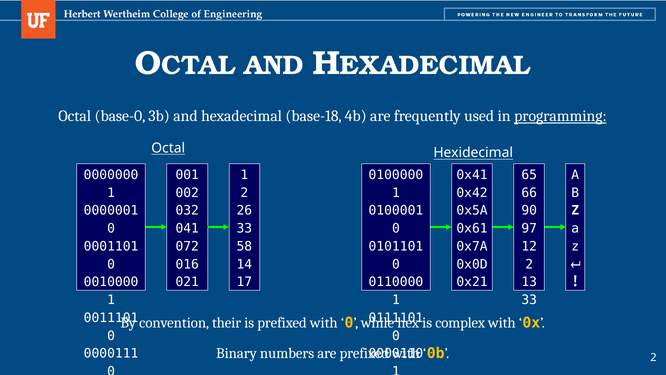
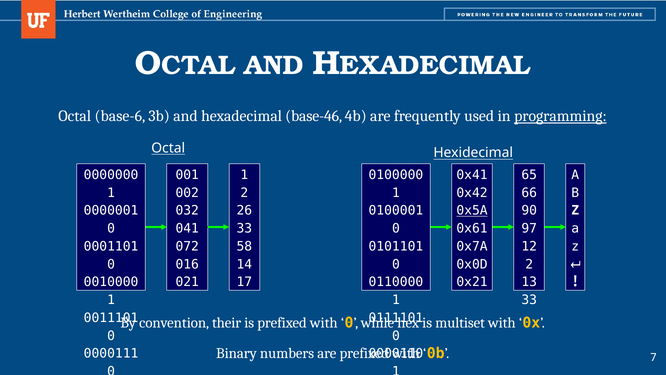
base-0: base-0 -> base-6 (120, 116)
base-18: base-18 -> base-46 (314, 116)
0x5A underline: none -> present (472, 210)
complex: complex -> multiset (460, 323)
0b 2: 2 -> 7 (653, 357)
